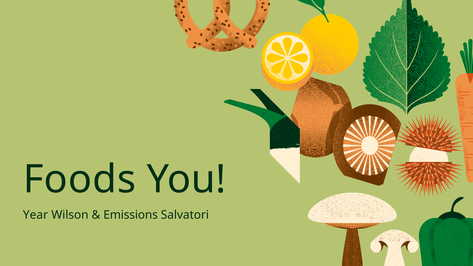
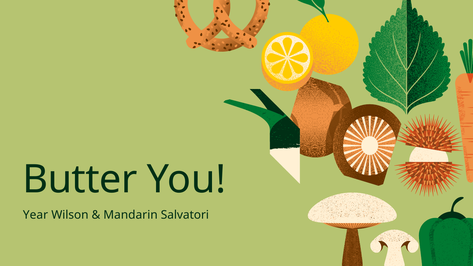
Foods: Foods -> Butter (80, 179)
Emissions: Emissions -> Mandarin (131, 215)
